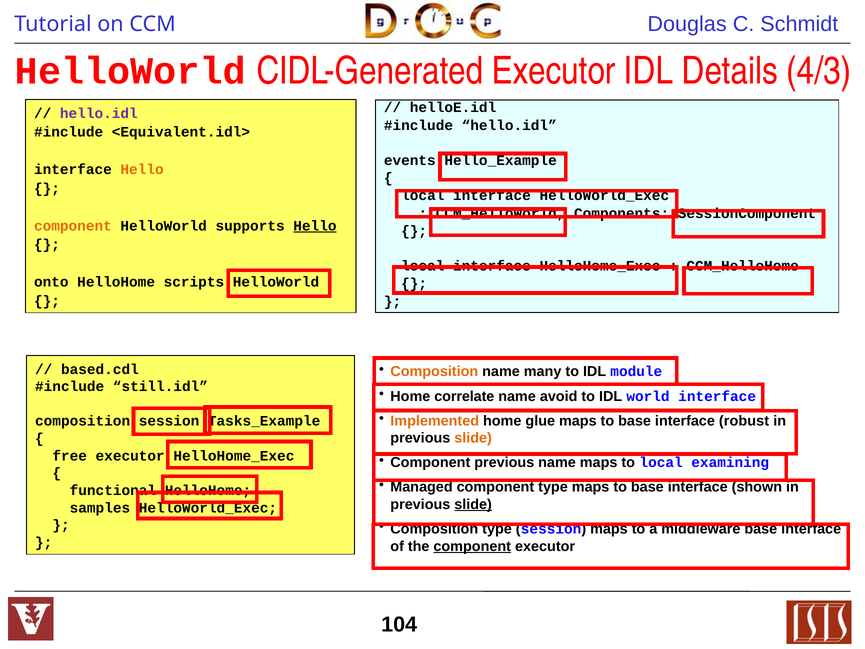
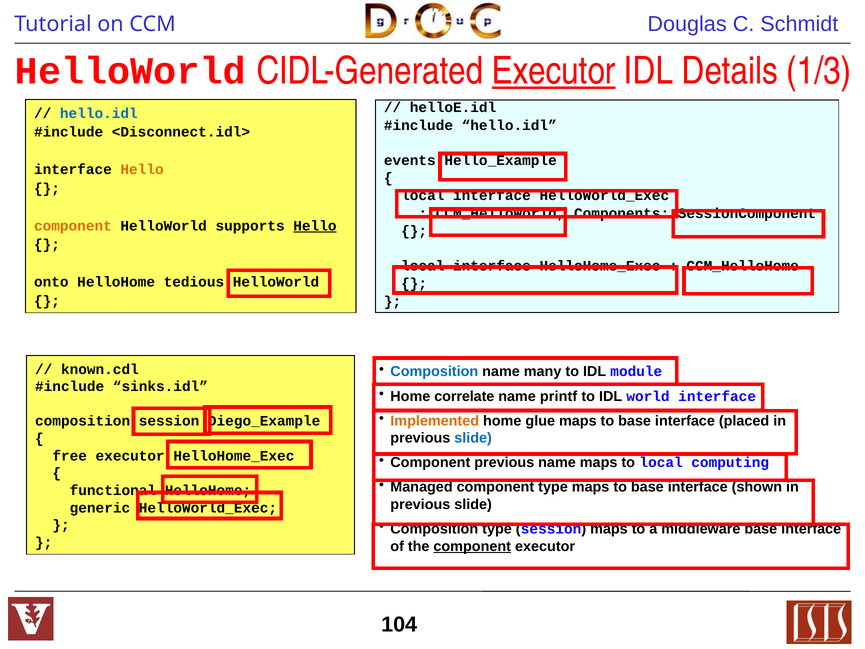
Executor underline: none -> present (554, 71)
4/3: 4/3 -> 1/3 (819, 71)
hello.idl colour: purple -> blue (99, 113)
<Equivalent.idl>: <Equivalent.idl> -> <Disconnect.idl> (181, 132)
scripts: scripts -> tedious (194, 282)
based.cdl: based.cdl -> known.cdl (100, 369)
Composition colour: orange -> blue (434, 372)
still.idl: still.idl -> sinks.idl (160, 386)
avoid: avoid -> printf (559, 396)
robust: robust -> placed (744, 421)
Tasks_Example: Tasks_Example -> Diego_Example (264, 421)
slide colour: orange -> blue (473, 438)
examining: examining -> computing (730, 462)
slide underline: present -> none (473, 504)
samples: samples -> generic (100, 508)
